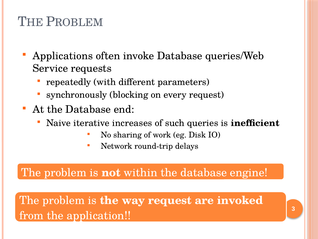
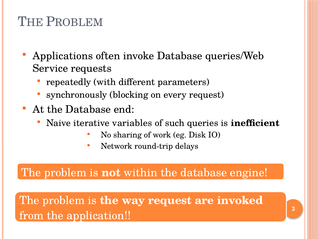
increases: increases -> variables (132, 123)
